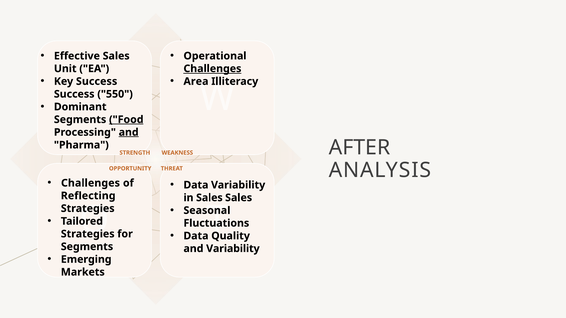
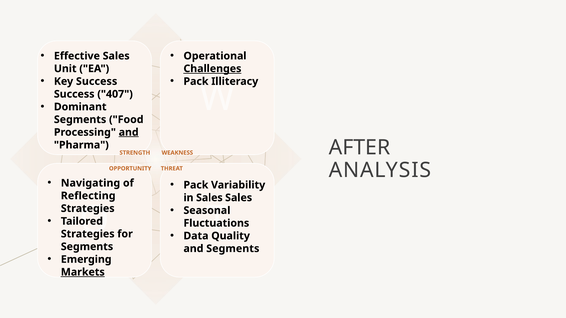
Area: Area -> Pack (196, 81)
550: 550 -> 407 (115, 94)
Food underline: present -> none (126, 120)
Challenges: Challenges -> Navigating (91, 183)
Data: Data -> Pack (196, 185)
and Variability: Variability -> Segments (233, 249)
Markets underline: none -> present (83, 272)
